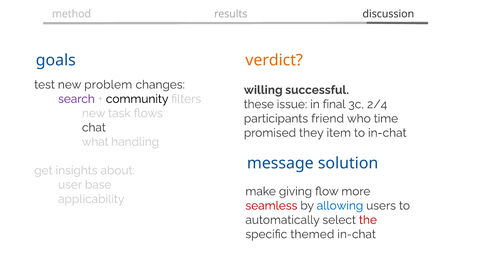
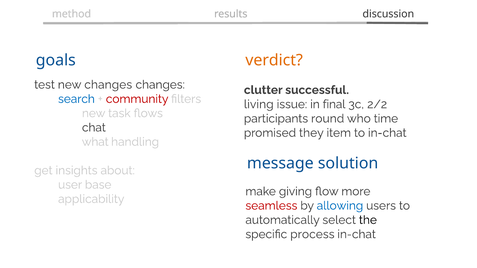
new problem: problem -> changes (108, 85)
willing: willing -> clutter (263, 90)
search colour: purple -> blue (76, 99)
community colour: black -> red (137, 99)
these: these -> living (259, 104)
2/4: 2/4 -> 2/2 (377, 104)
friend: friend -> round (328, 119)
the colour: red -> black (368, 220)
themed: themed -> process (312, 235)
